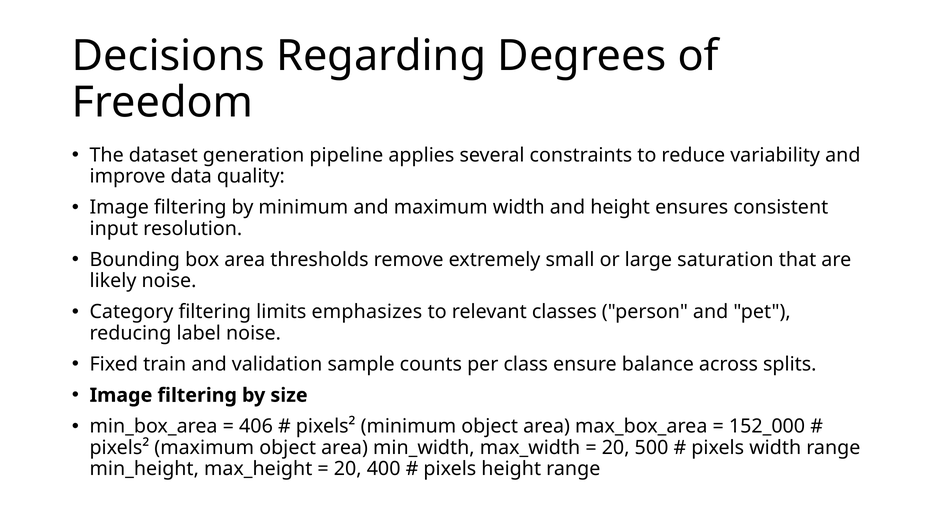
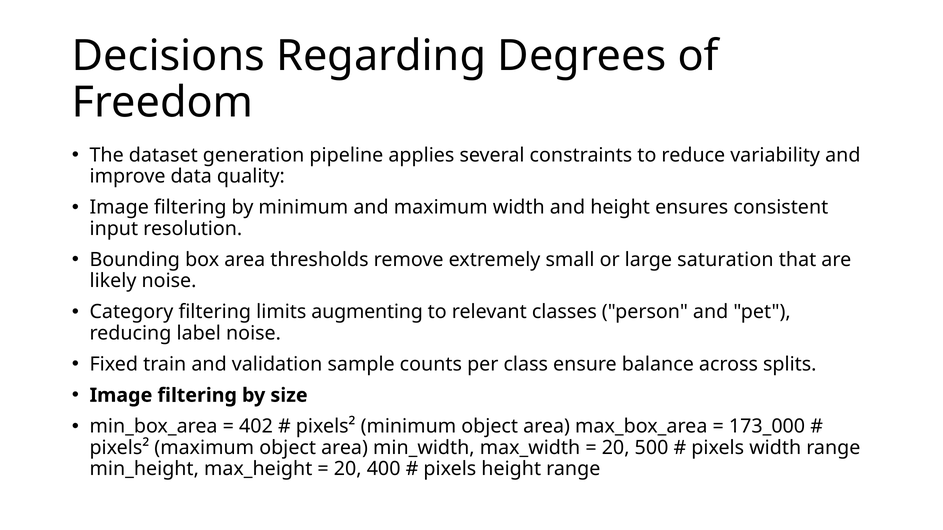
emphasizes: emphasizes -> augmenting (367, 312)
406: 406 -> 402 (256, 427)
152_000: 152_000 -> 173_000 (767, 427)
